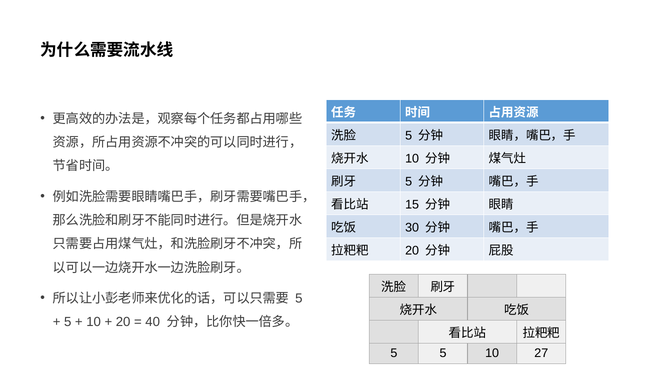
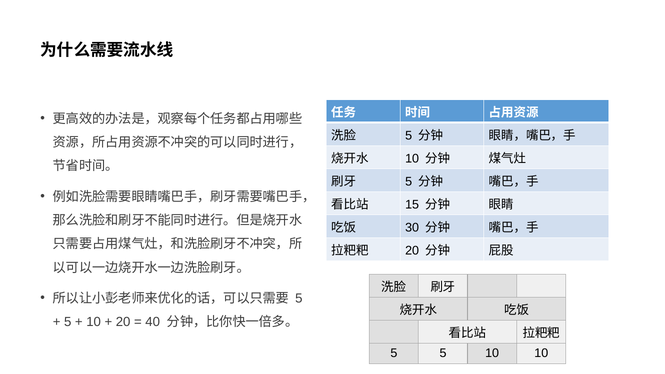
10 27: 27 -> 10 (541, 353)
